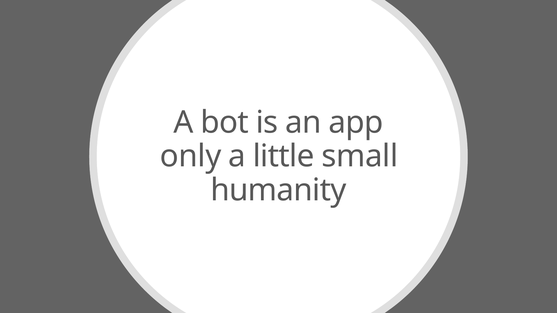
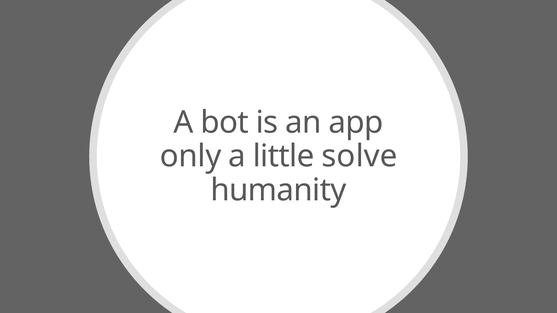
small: small -> solve (360, 156)
